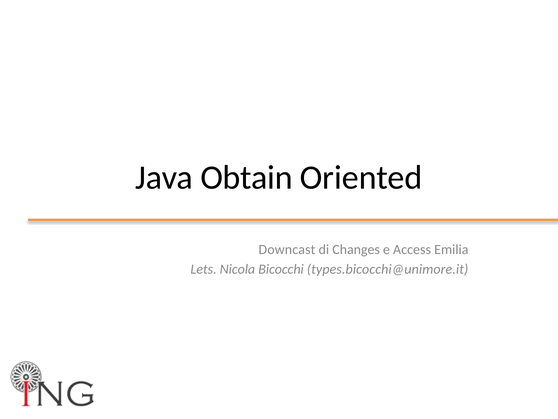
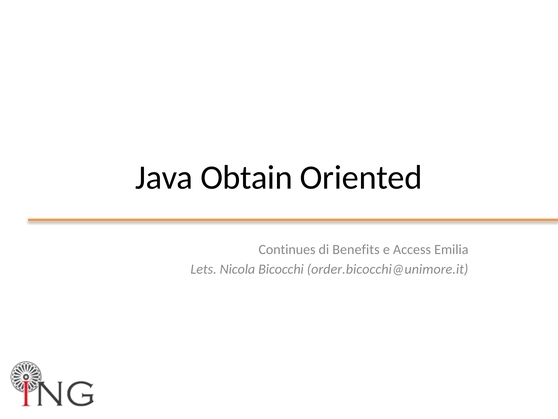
Downcast: Downcast -> Continues (287, 249)
Changes: Changes -> Benefits (356, 249)
types.bicocchi@unimore.it: types.bicocchi@unimore.it -> order.bicocchi@unimore.it (388, 269)
